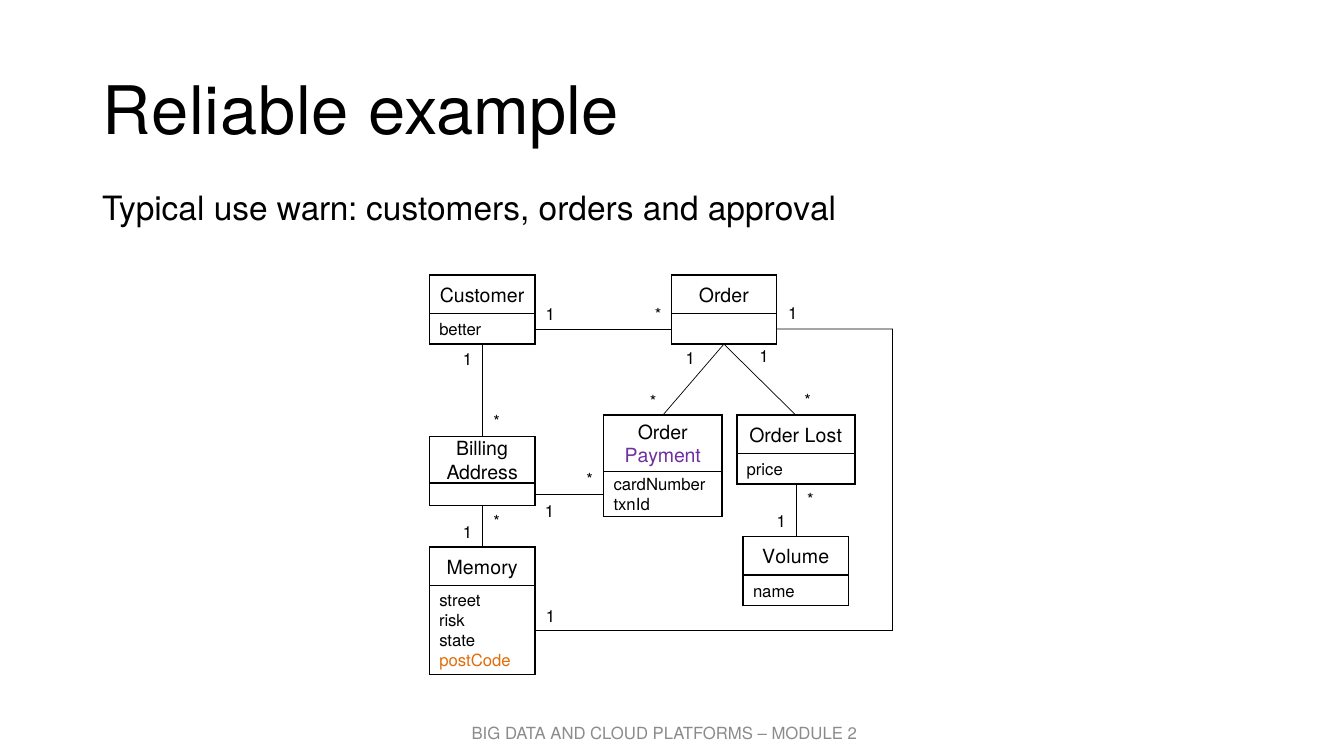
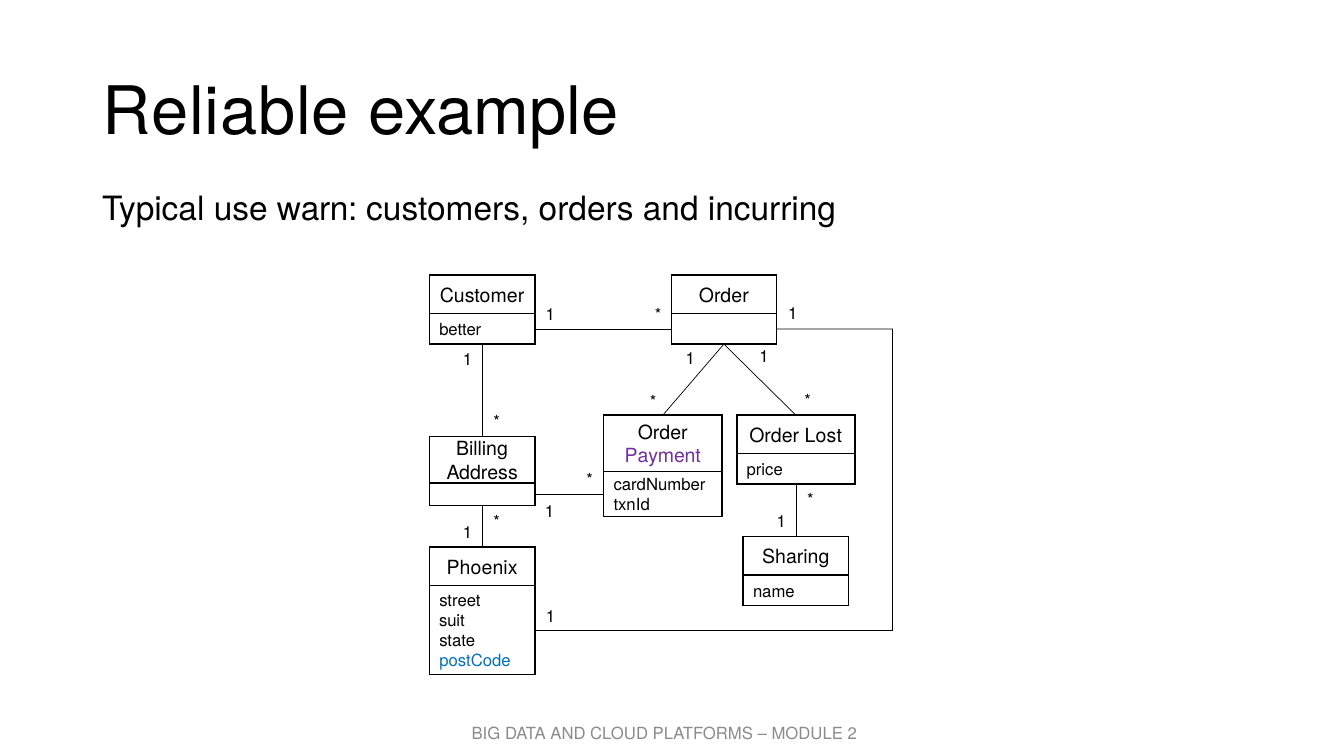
approval: approval -> incurring (772, 210)
Volume: Volume -> Sharing (796, 557)
Memory: Memory -> Phoenix (482, 567)
risk: risk -> suit (452, 621)
postCode colour: orange -> blue (475, 661)
